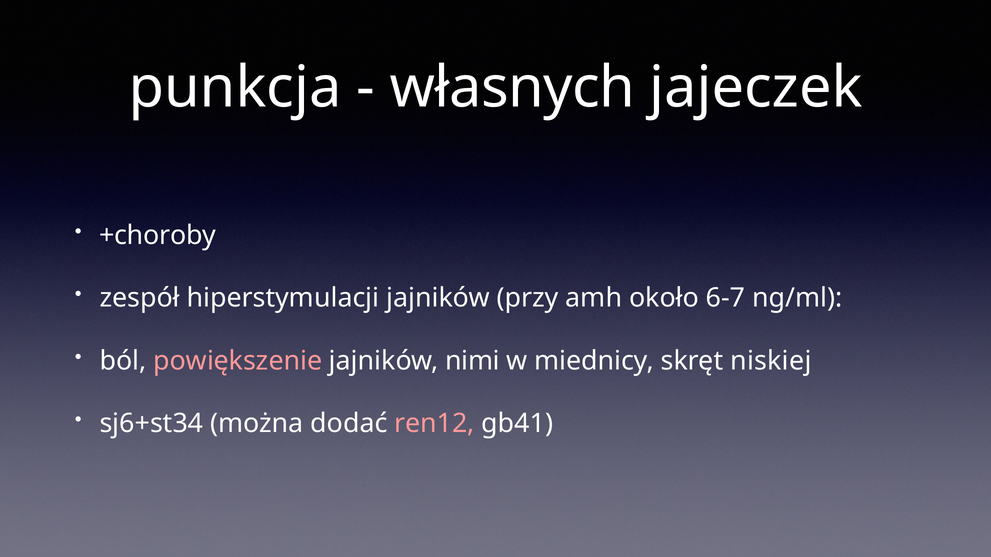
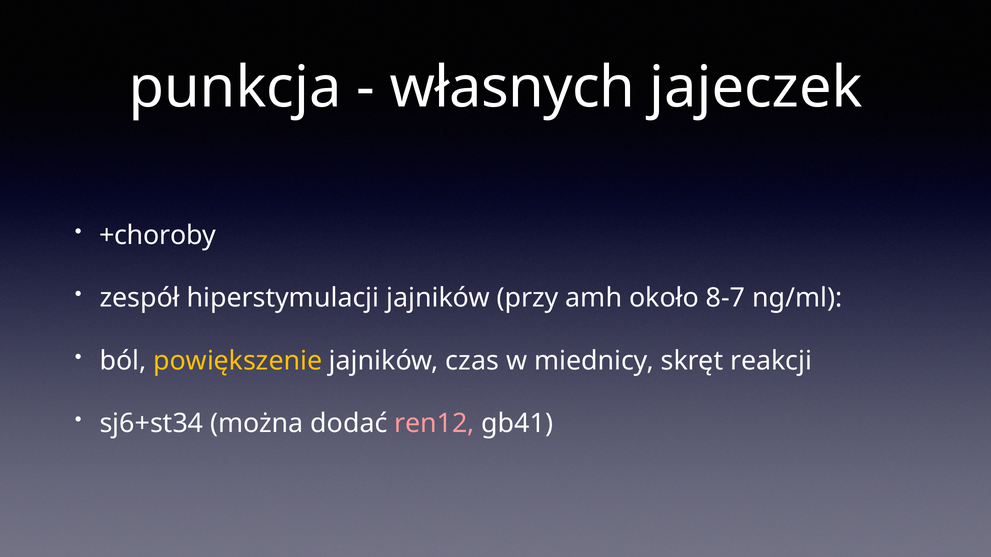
6-7: 6-7 -> 8-7 (726, 298)
powiększenie colour: pink -> yellow (238, 361)
nimi: nimi -> czas (472, 361)
niskiej: niskiej -> reakcji (771, 361)
